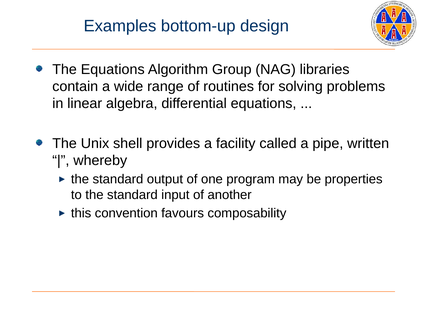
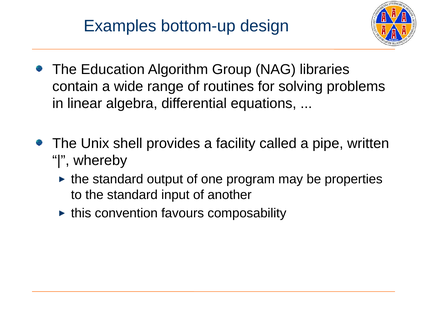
The Equations: Equations -> Education (113, 70)
